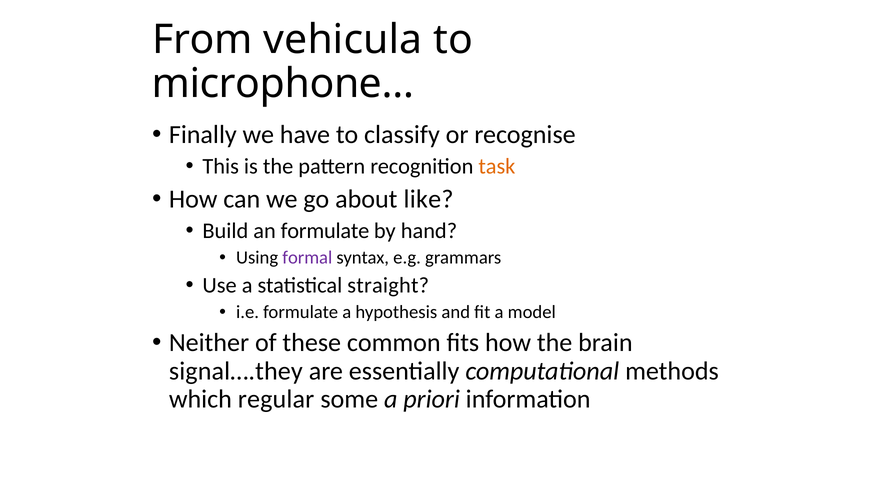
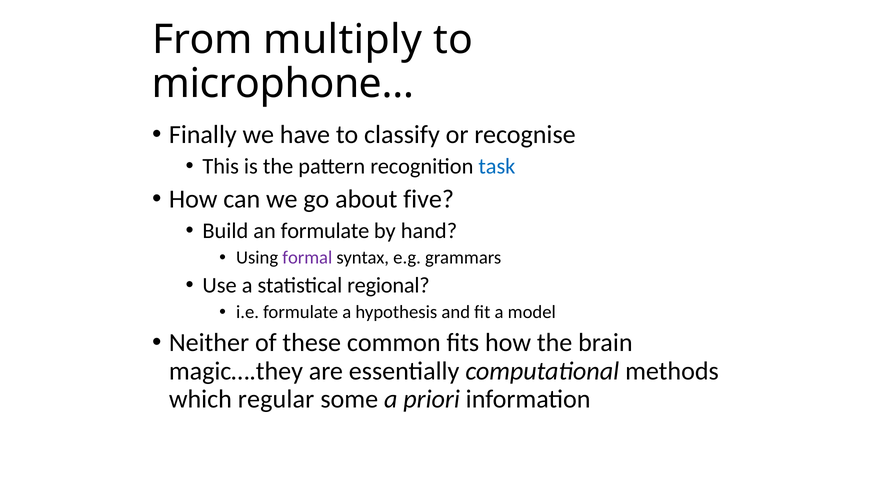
vehicula: vehicula -> multiply (343, 40)
task colour: orange -> blue (497, 167)
like: like -> five (429, 199)
straight: straight -> regional (388, 286)
signal….they: signal….they -> magic….they (236, 371)
